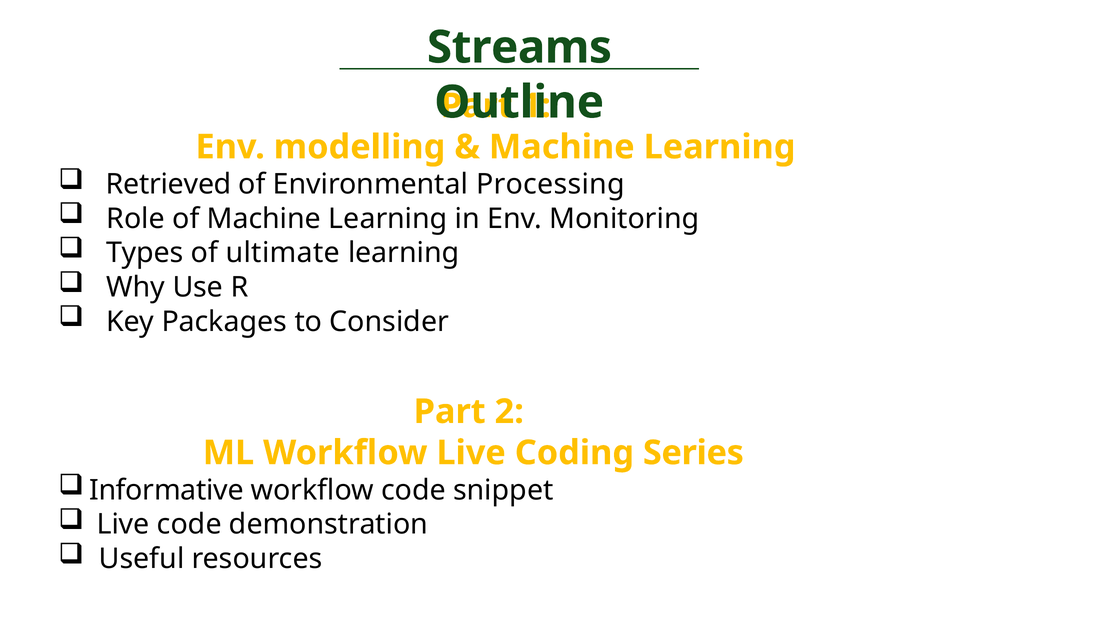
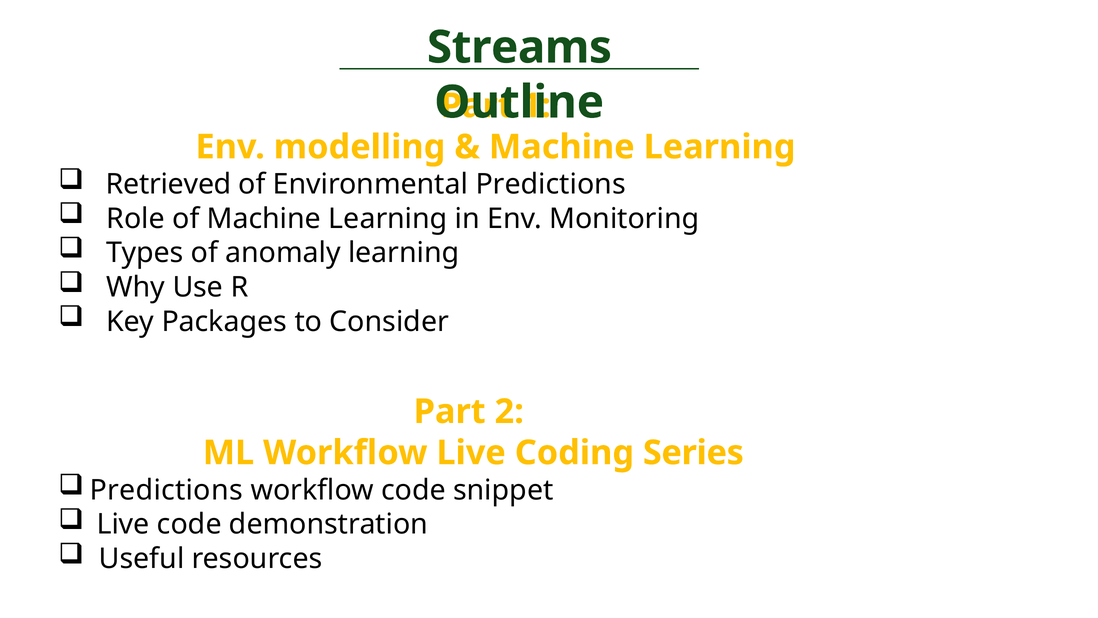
Environmental Processing: Processing -> Predictions (551, 184)
ultimate: ultimate -> anomaly (283, 253)
Informative: Informative -> Predictions (166, 490)
